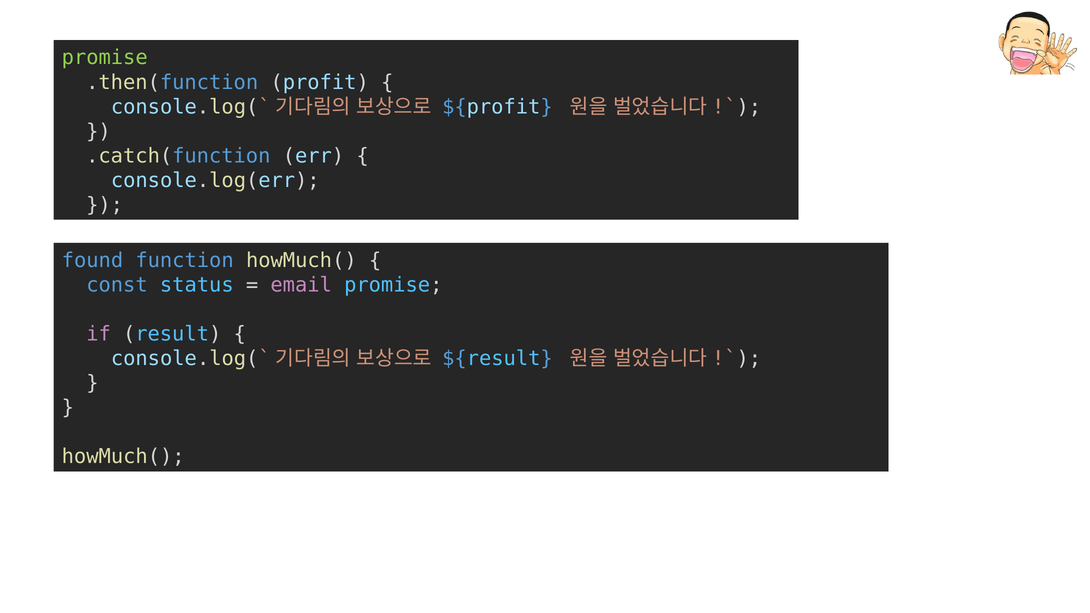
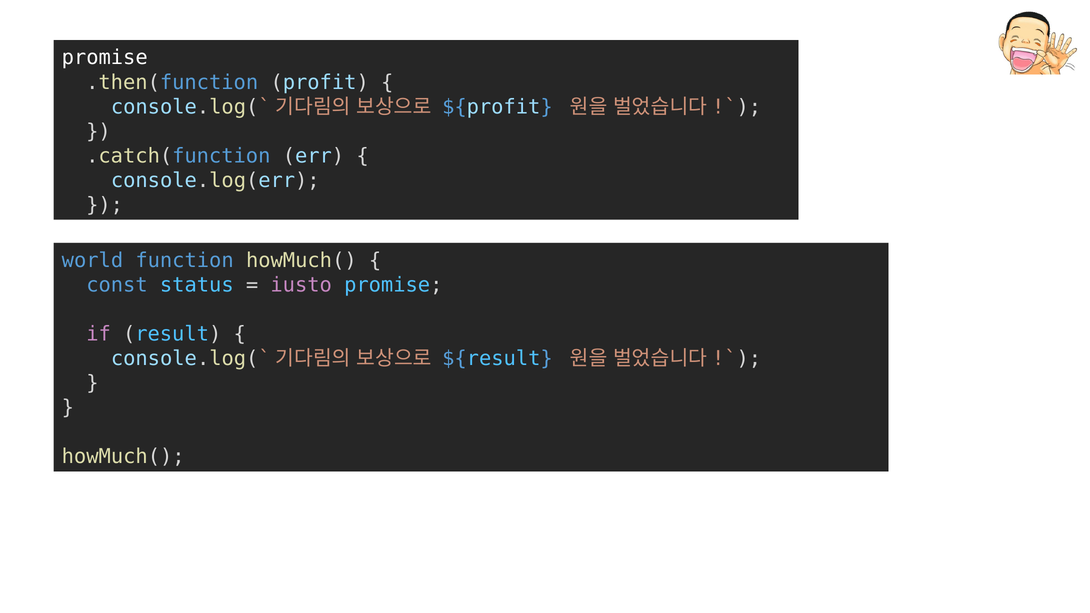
promise colour: light green -> white (105, 58)
found: found -> world (92, 261)
email: email -> iusto (301, 285)
